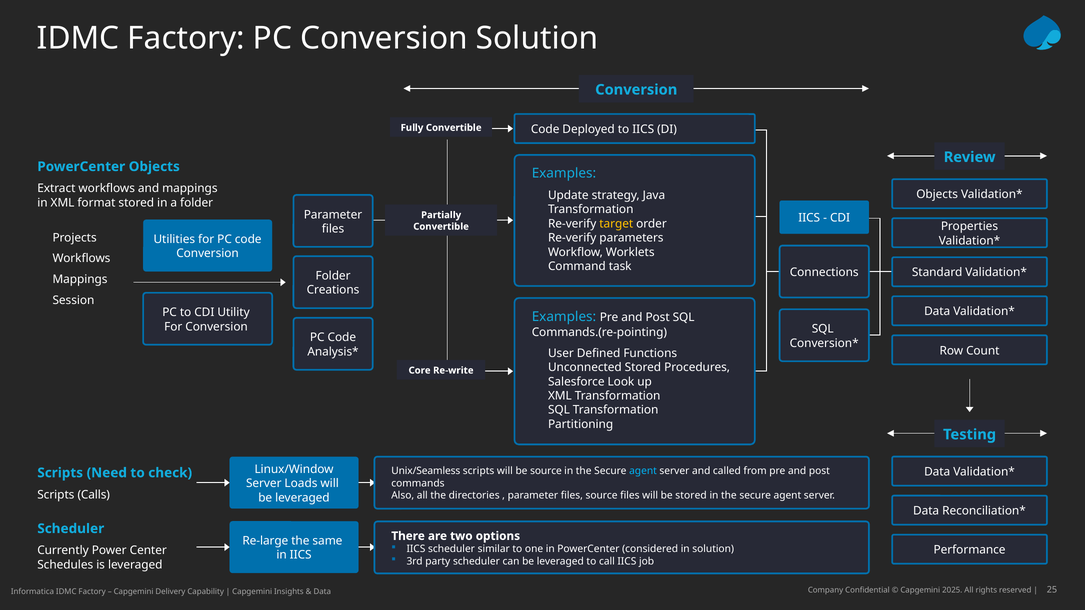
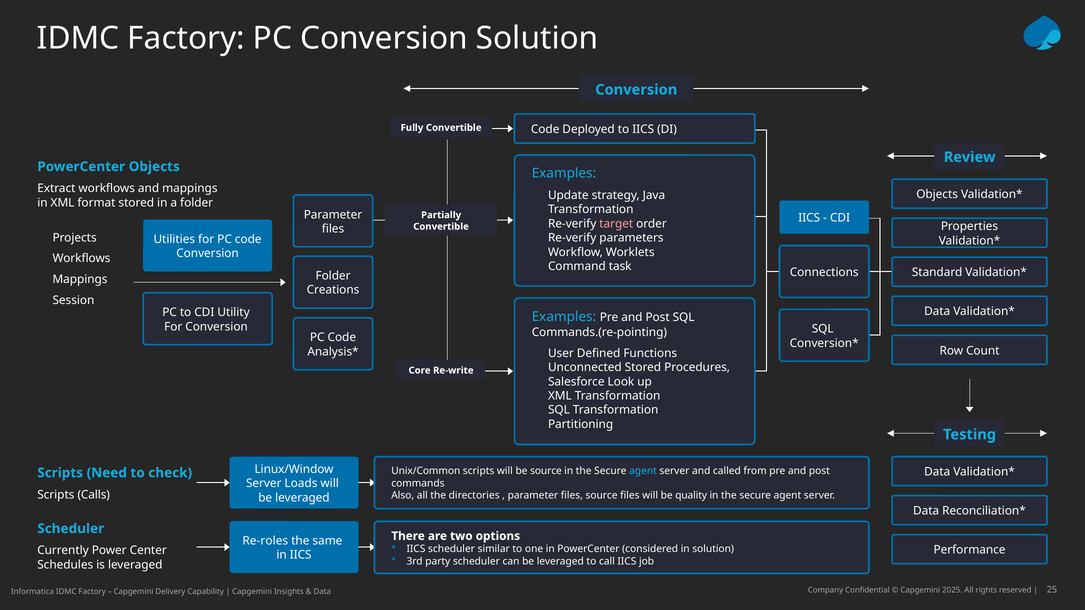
target colour: yellow -> pink (616, 224)
Unix/Seamless: Unix/Seamless -> Unix/Common (426, 471)
be stored: stored -> quality (691, 496)
Re-large: Re-large -> Re-roles (265, 541)
